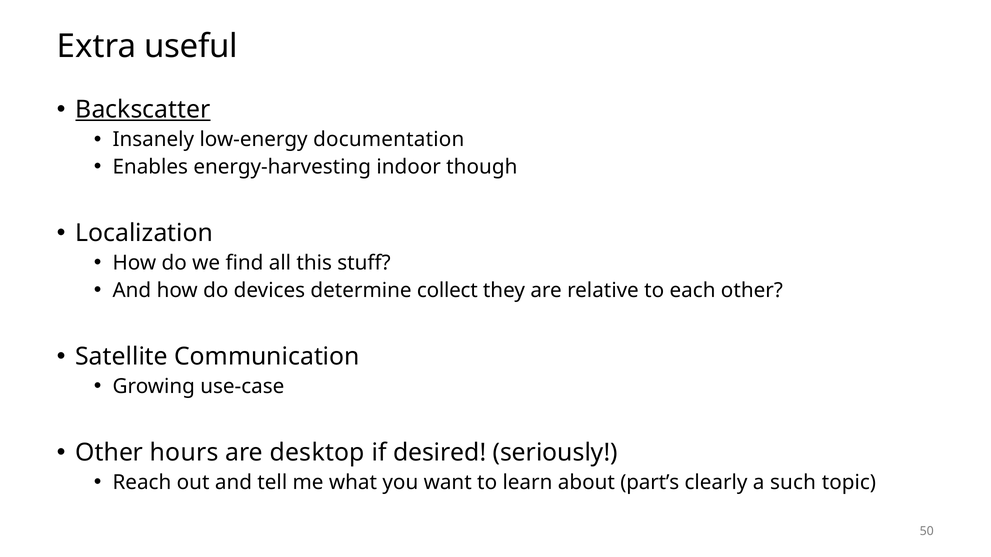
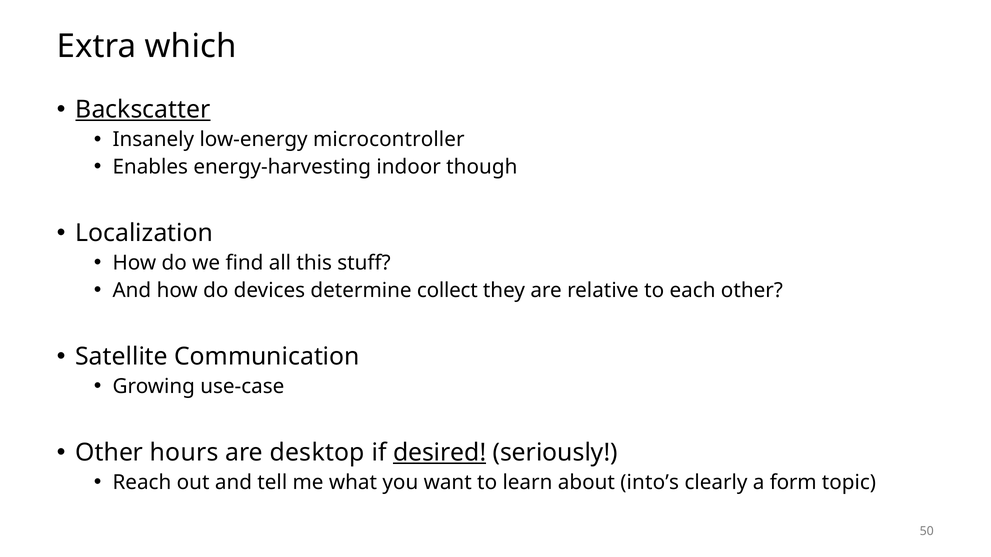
useful: useful -> which (191, 46)
documentation: documentation -> microcontroller (389, 140)
desired underline: none -> present (440, 453)
part’s: part’s -> into’s (650, 483)
such: such -> form (793, 483)
